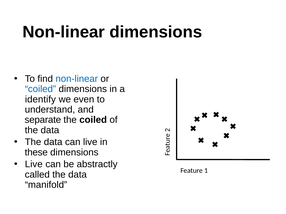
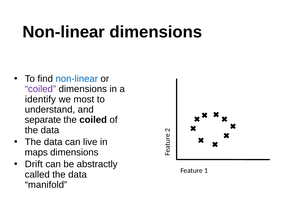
coiled colour: blue -> purple (40, 89)
even: even -> most (84, 100)
these: these -> maps (36, 153)
Live: Live -> Drift (34, 165)
